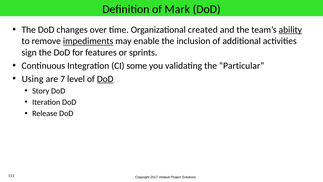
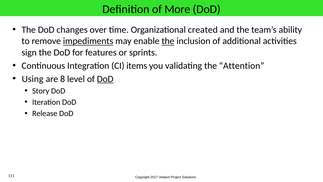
Mark: Mark -> More (177, 9)
ability underline: present -> none (290, 30)
the underline: none -> present (168, 41)
some: some -> items (137, 66)
Particular: Particular -> Attention (242, 66)
7: 7 -> 8 (63, 79)
